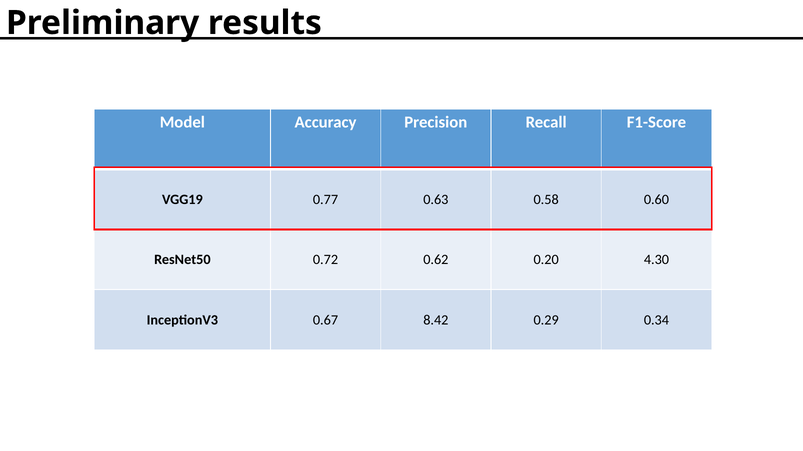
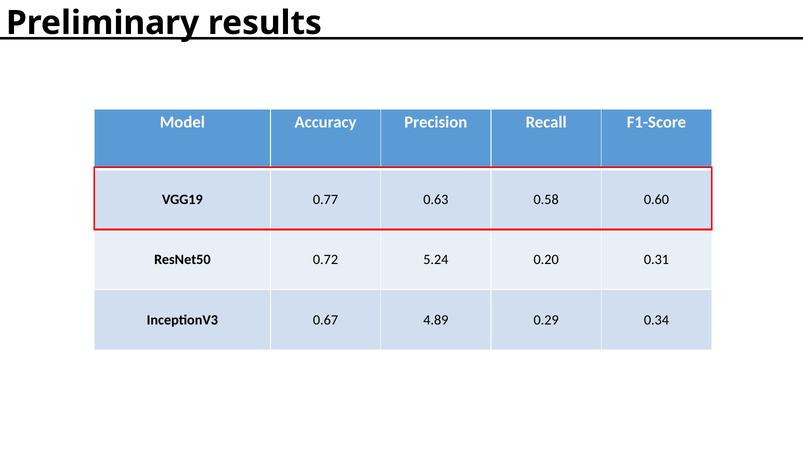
0.62: 0.62 -> 5.24 (436, 260)
4.30: 4.30 -> 0.31 (656, 260)
8.42: 8.42 -> 4.89 (436, 320)
